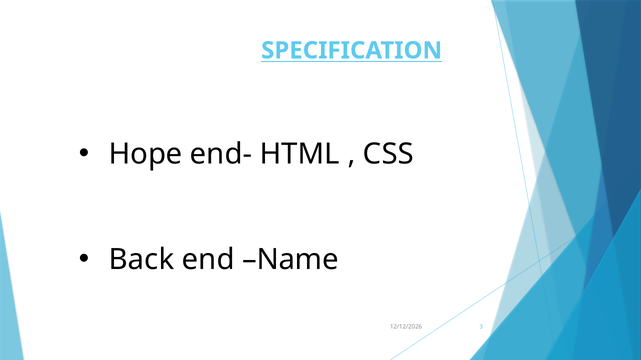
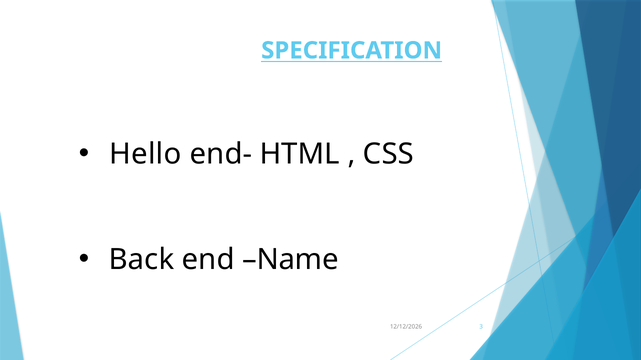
Hope: Hope -> Hello (145, 154)
